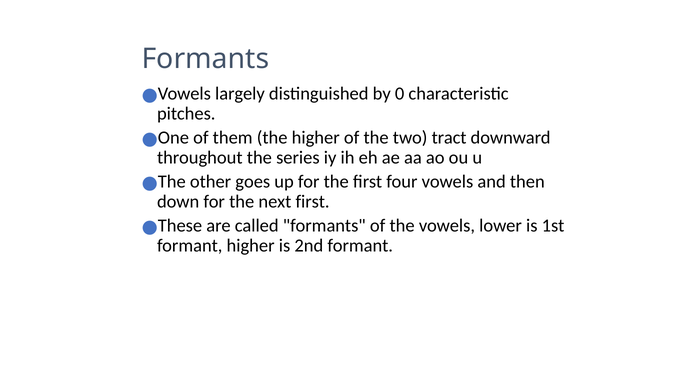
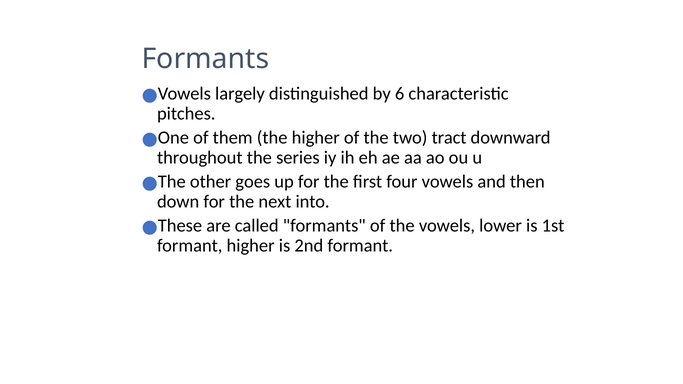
0: 0 -> 6 (400, 94)
next first: first -> into (313, 202)
